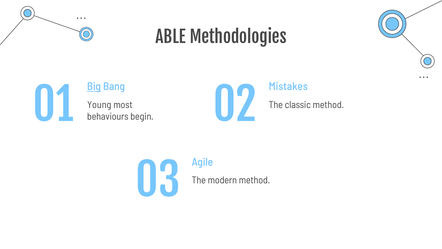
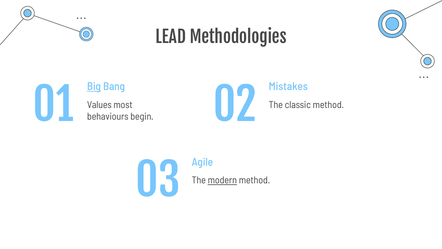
ABLE: ABLE -> LEAD (171, 37)
Young: Young -> Values (99, 105)
modern underline: none -> present (222, 180)
